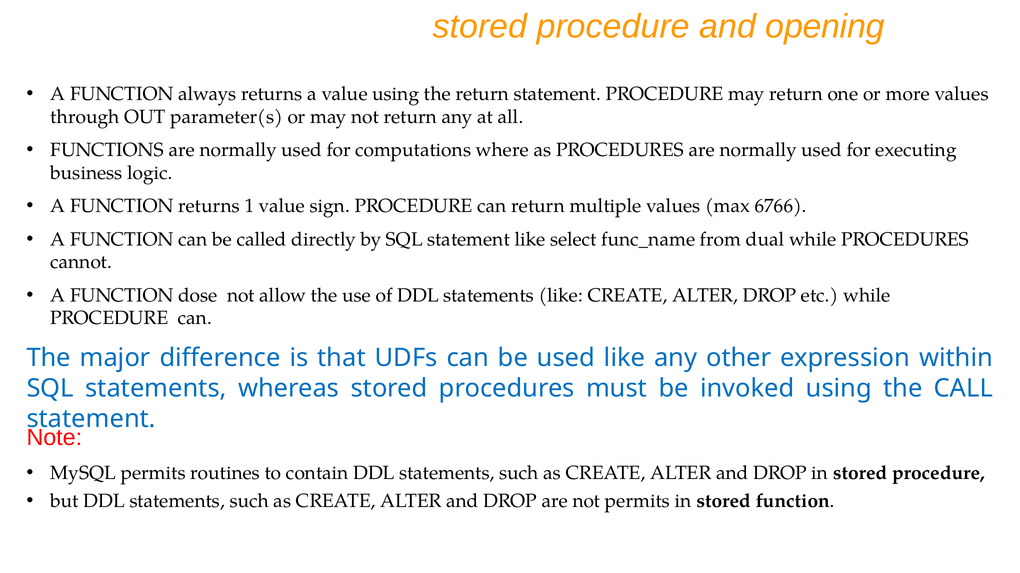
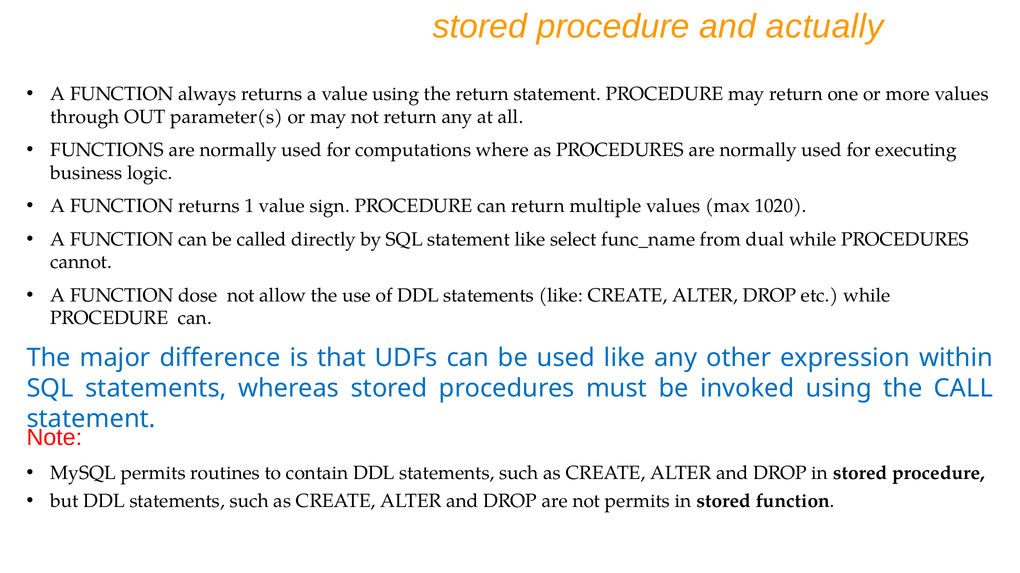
opening: opening -> actually (825, 27)
6766: 6766 -> 1020 (781, 206)
